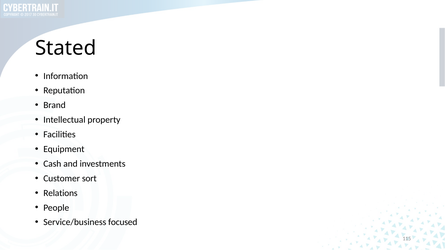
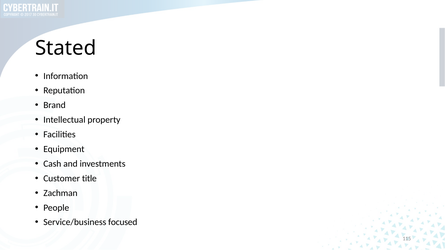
sort: sort -> title (89, 179)
Relations: Relations -> Zachman (60, 193)
